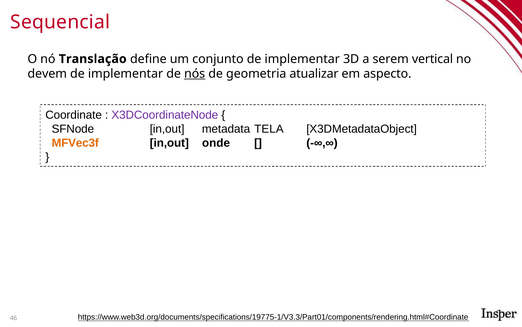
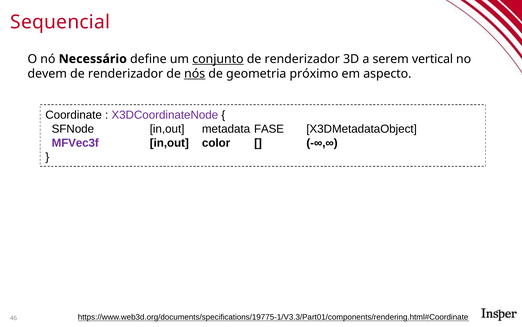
Translação: Translação -> Necessário (93, 59)
conjunto underline: none -> present (218, 59)
implementar: implementar -> renderizador (302, 59)
implementar: implementar -> renderizador (126, 74)
atualizar: atualizar -> próximo (314, 74)
TELA: TELA -> FASE (269, 129)
MFVec3f colour: orange -> purple (75, 143)
onde: onde -> color (216, 143)
